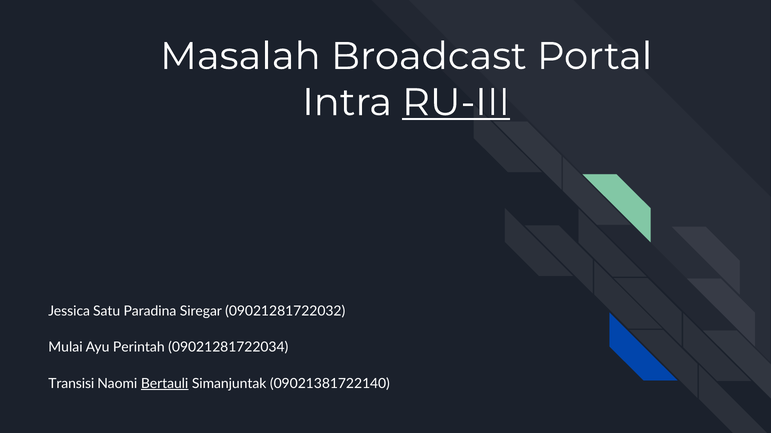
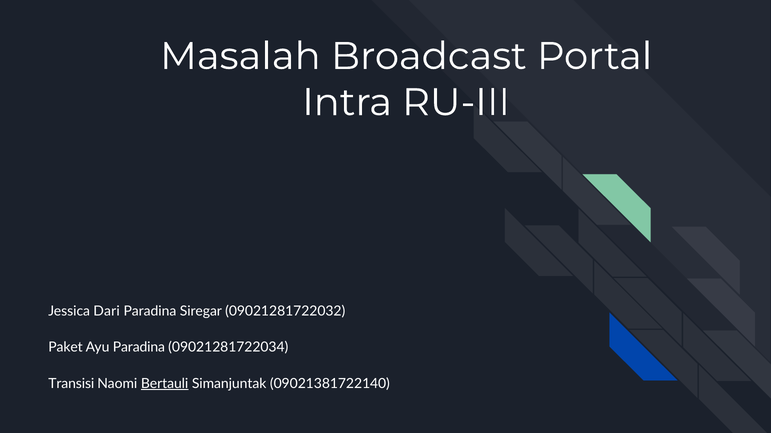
RU-III underline: present -> none (456, 103)
Satu: Satu -> Dari (107, 312)
Mulai: Mulai -> Paket (65, 348)
Ayu Perintah: Perintah -> Paradina (139, 348)
